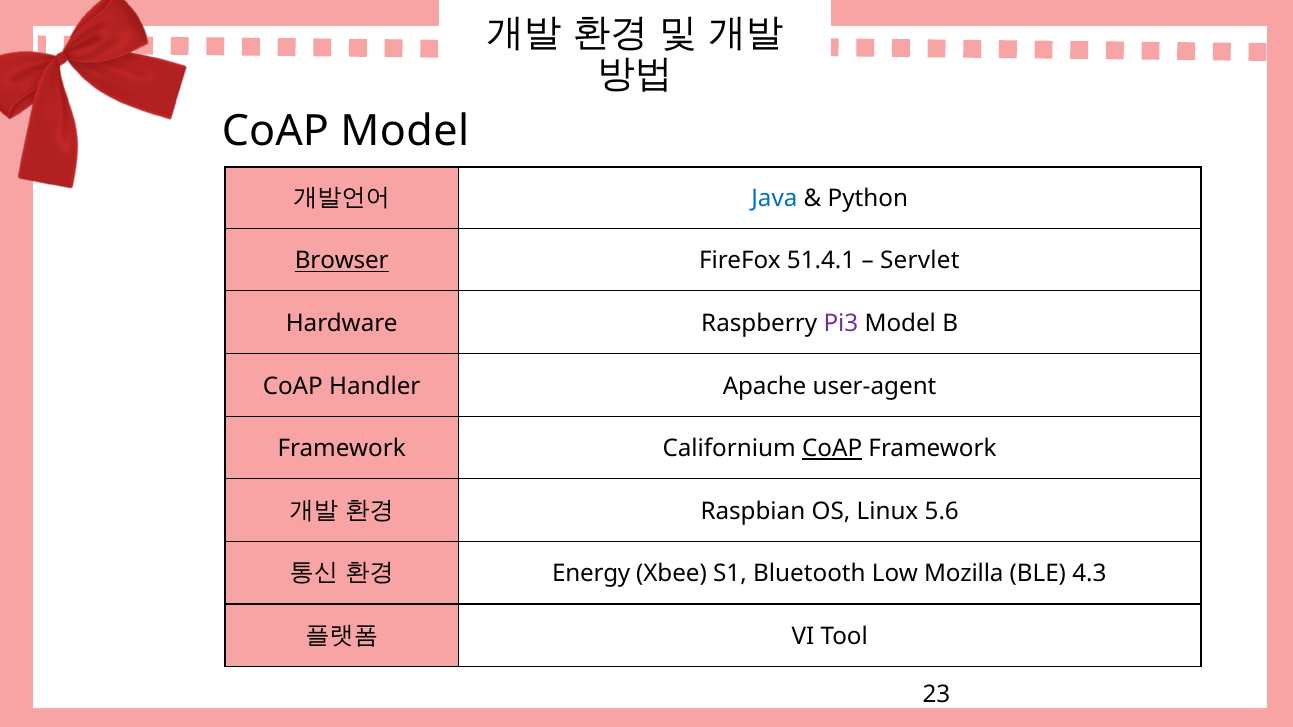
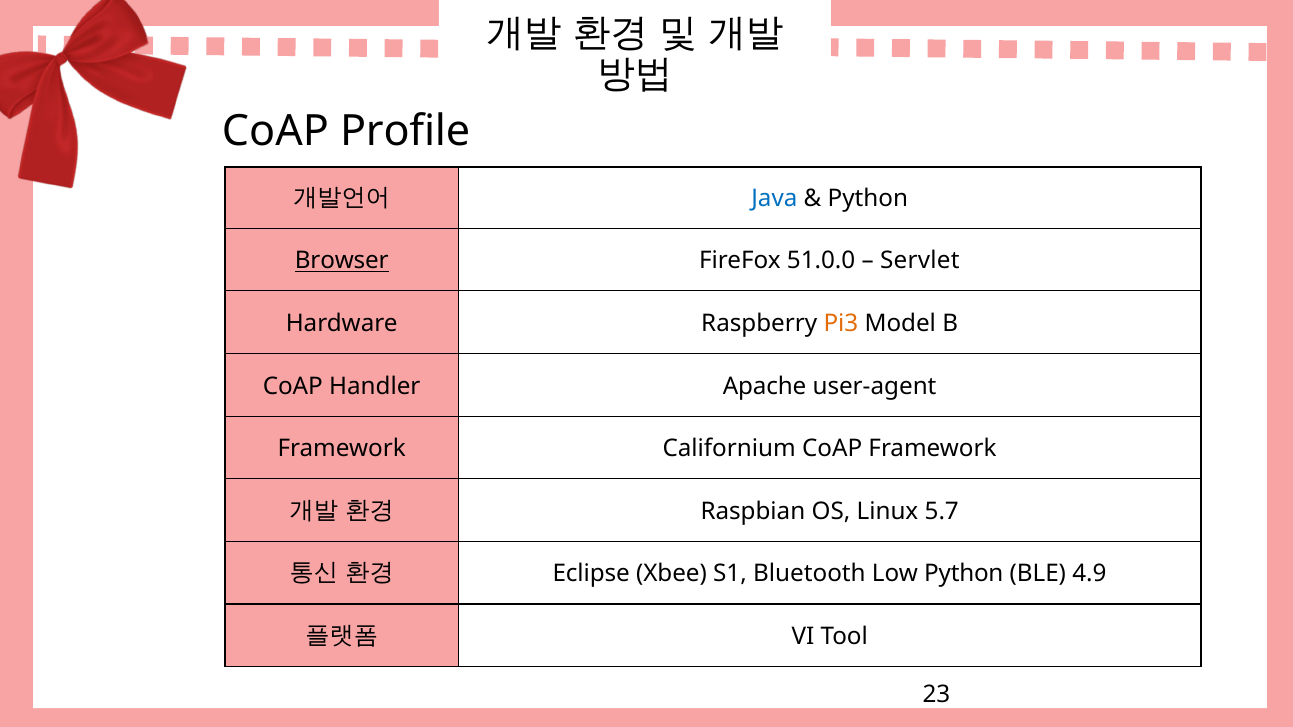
CoAP Model: Model -> Profile (405, 131)
51.4.1: 51.4.1 -> 51.0.0 (821, 261)
Pi3 colour: purple -> orange (841, 324)
CoAP underline: present -> none (832, 449)
5.6: 5.6 -> 5.7 (942, 512)
Energy: Energy -> Eclipse (591, 574)
Low Mozilla: Mozilla -> Python (964, 574)
4.3: 4.3 -> 4.9 (1089, 574)
